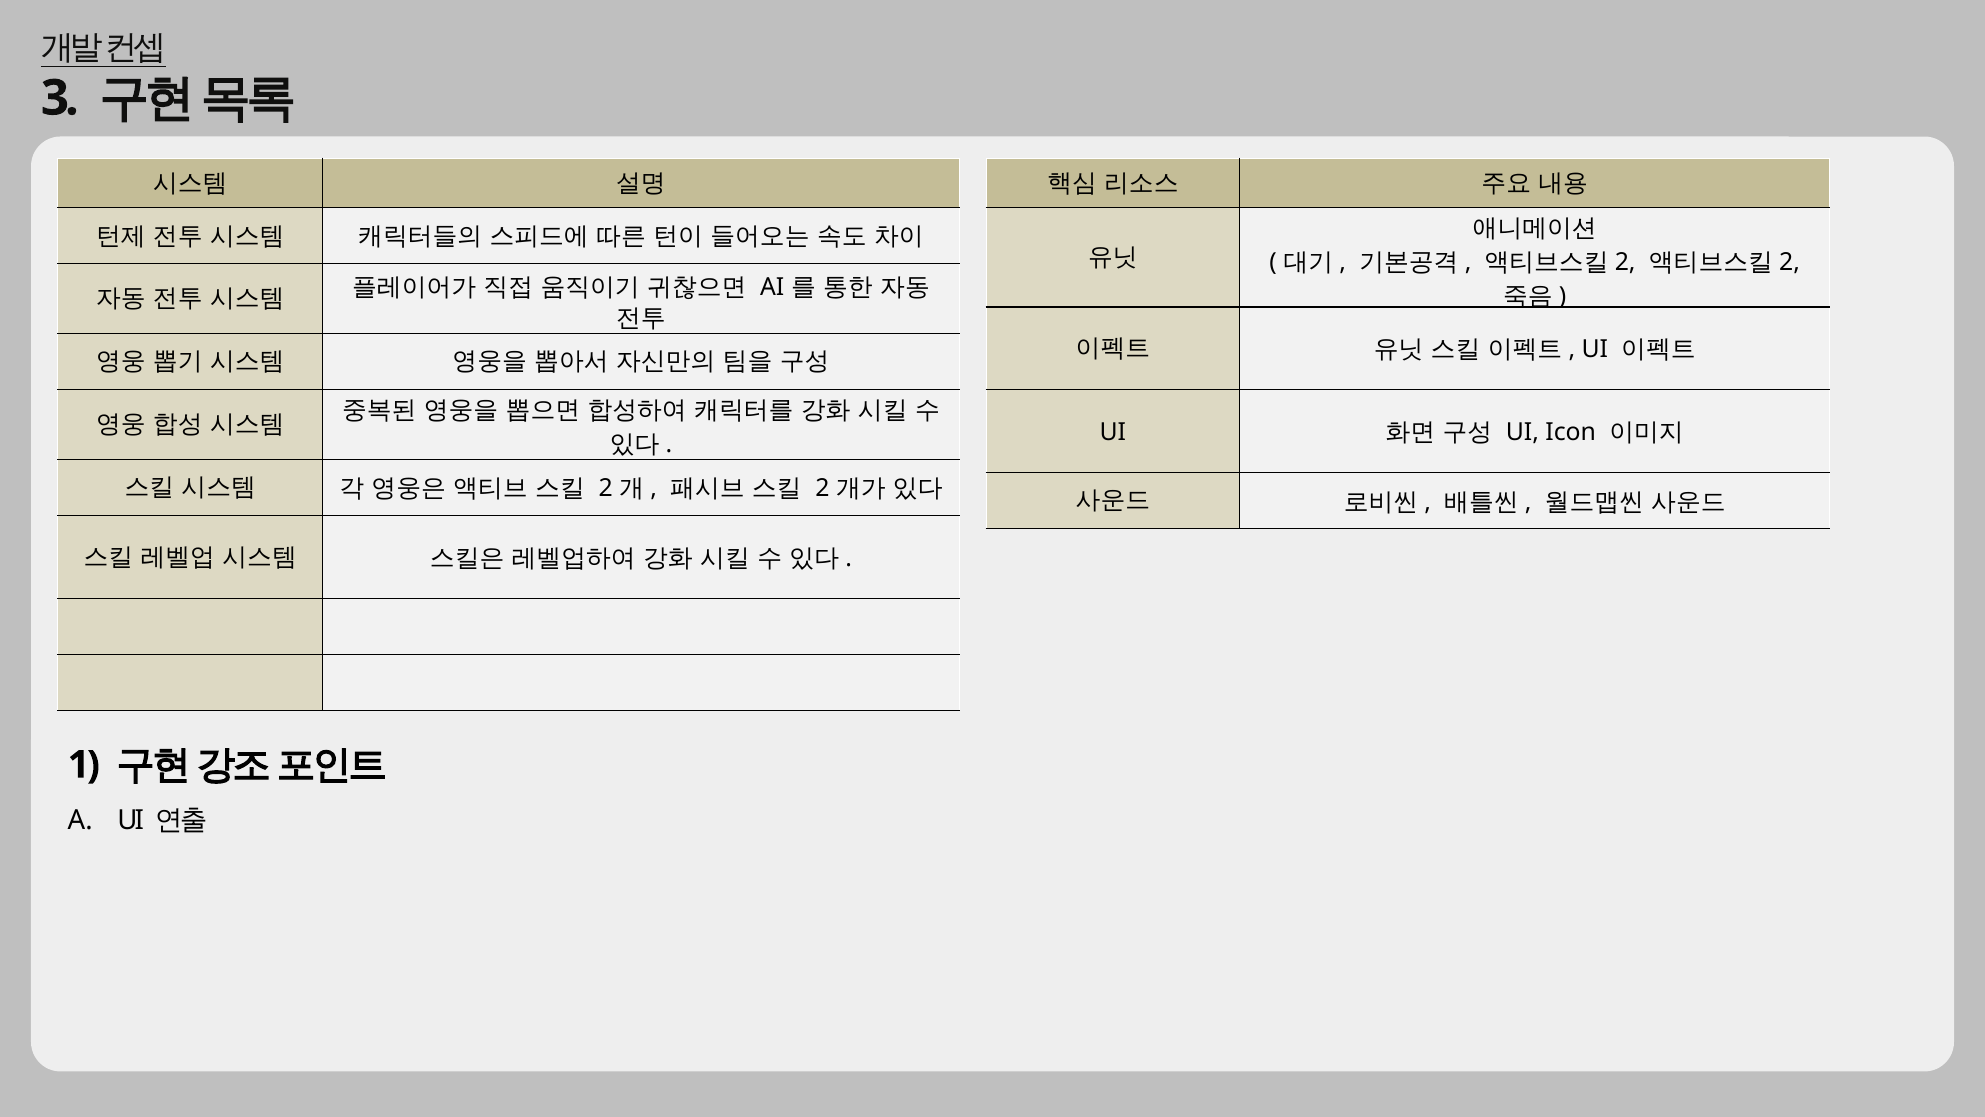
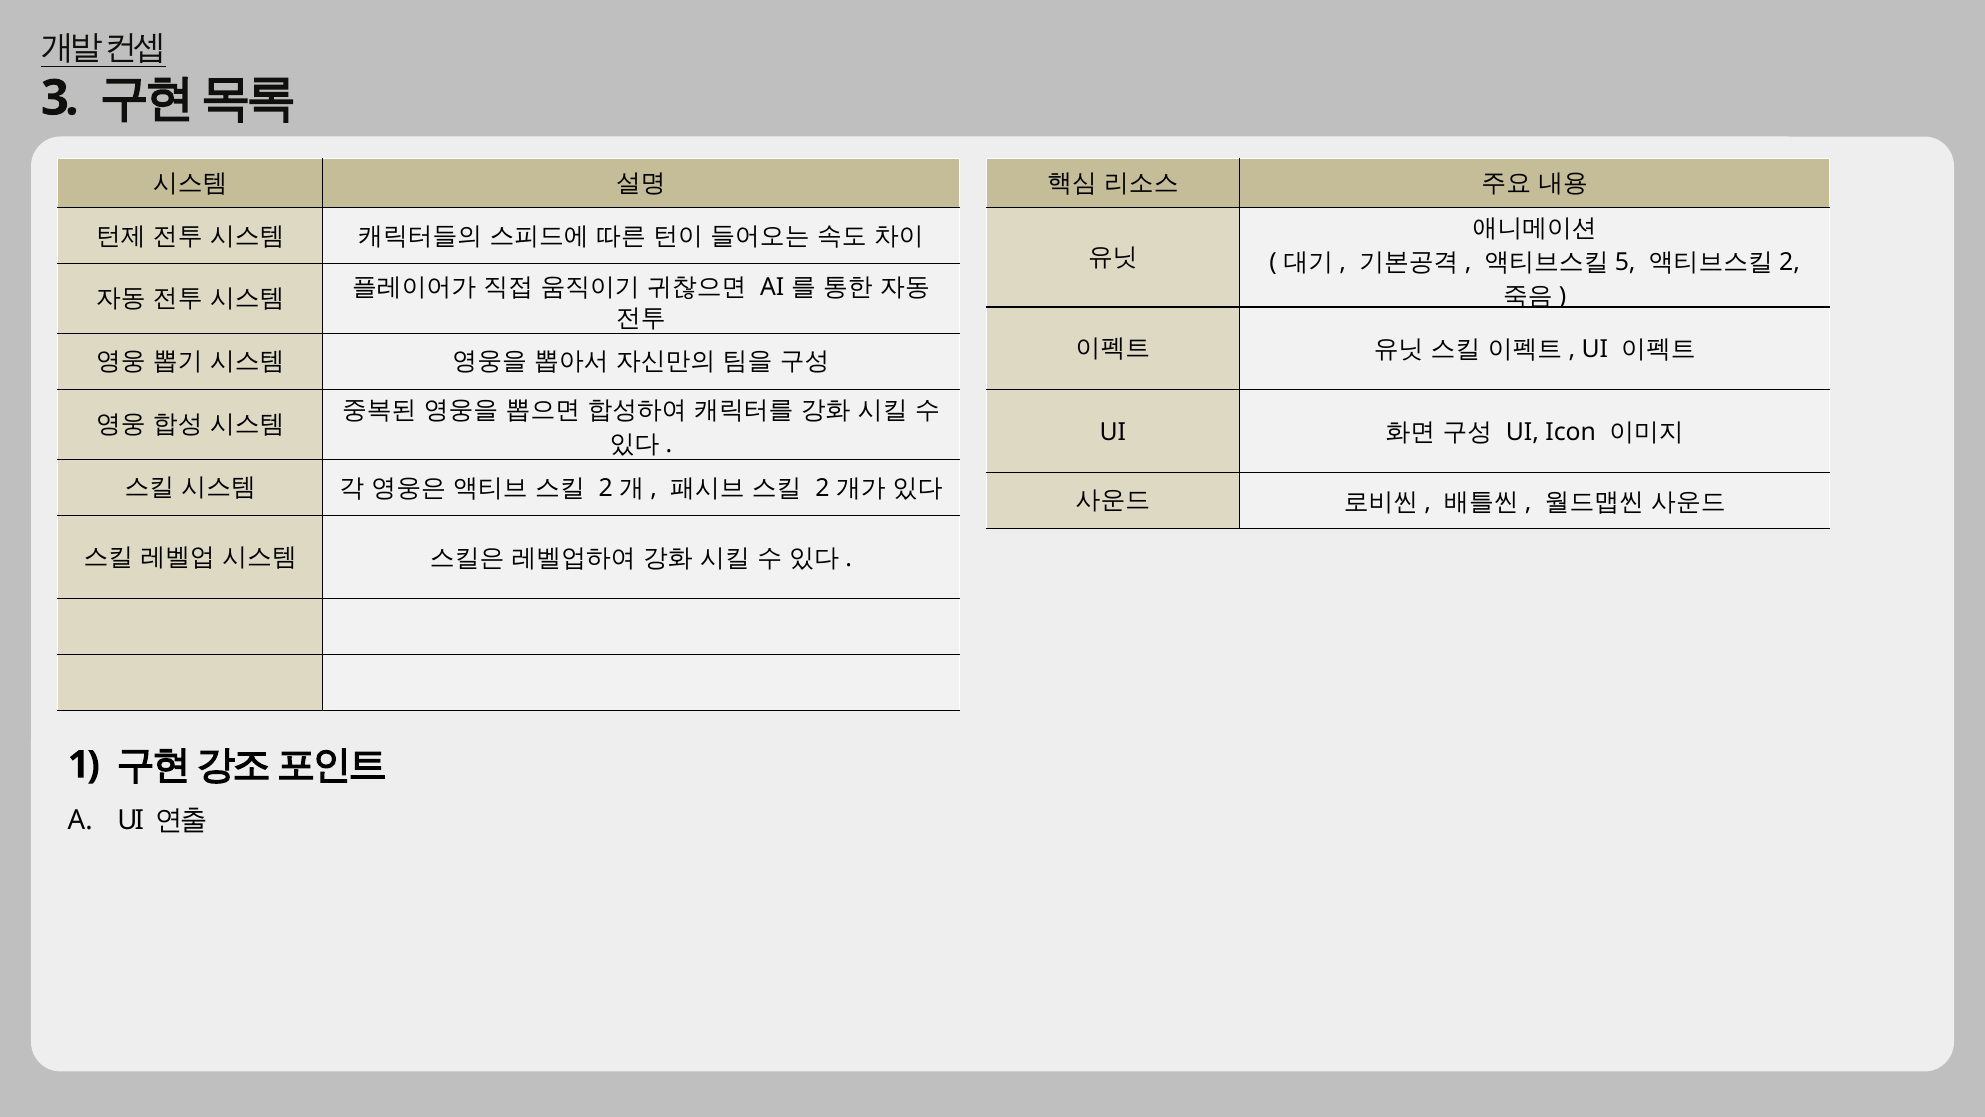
2: 2 -> 5 (1625, 262)
